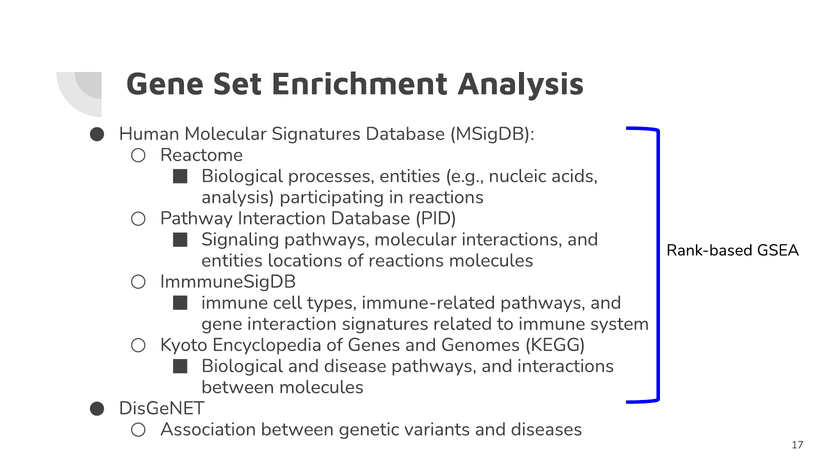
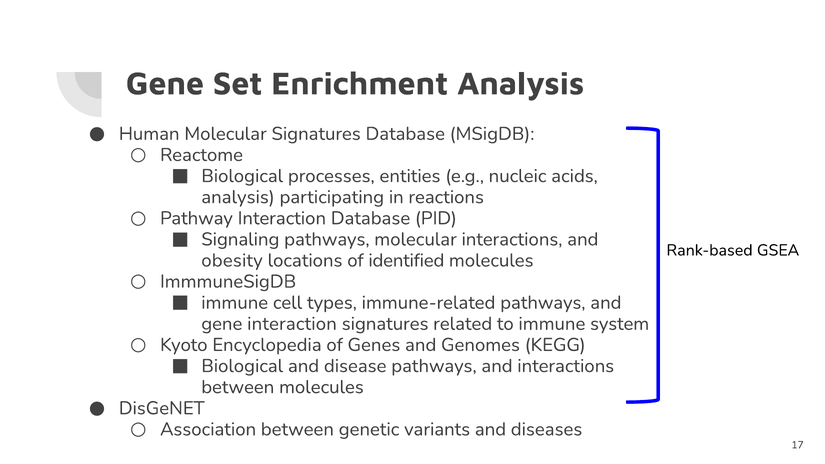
entities: entities -> obesity (232, 260)
of reactions: reactions -> identified (406, 260)
